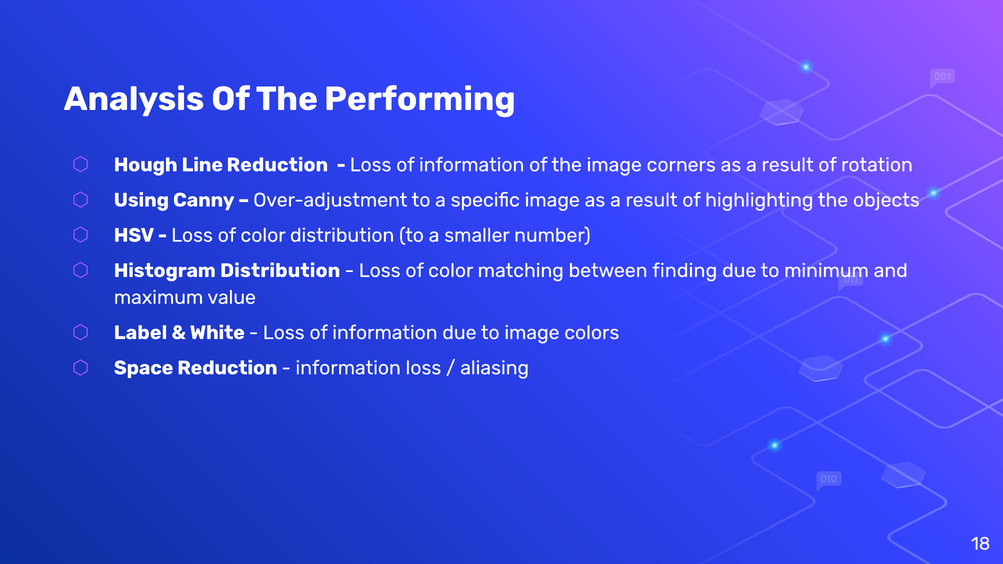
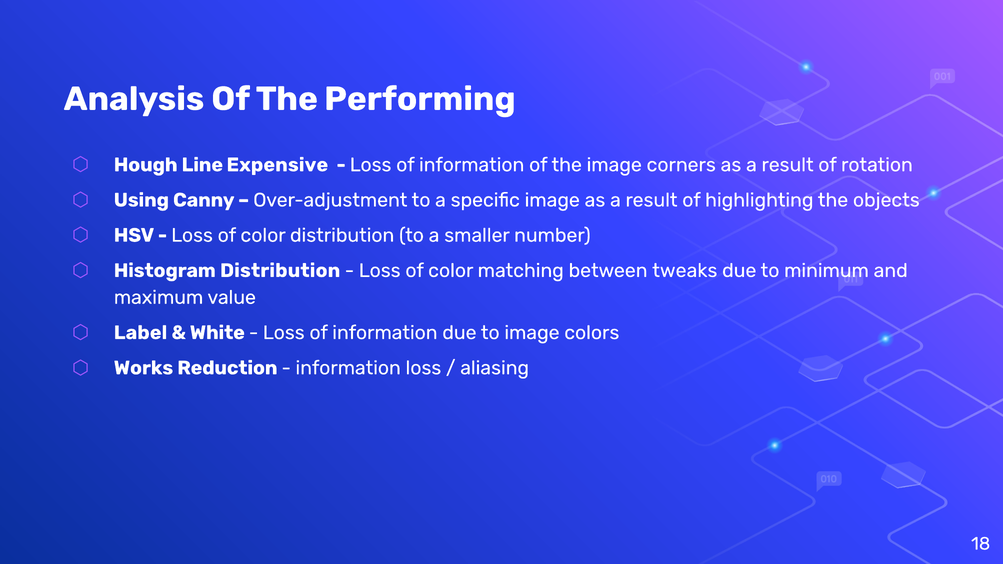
Line Reduction: Reduction -> Expensive (277, 165)
finding: finding -> tweaks (685, 271)
Space: Space -> Works (144, 368)
